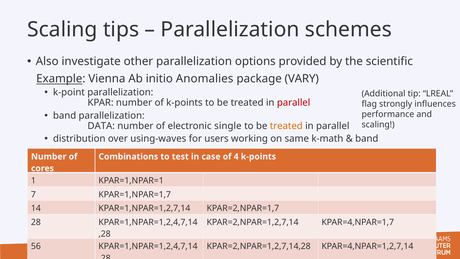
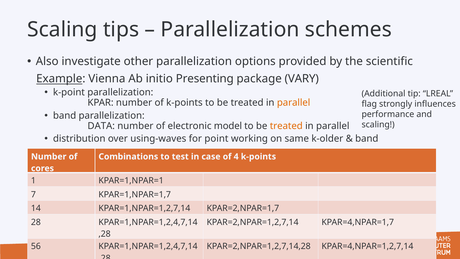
Anomalies: Anomalies -> Presenting (205, 79)
parallel colour: red -> orange (294, 103)
single: single -> model (228, 126)
users: users -> point (216, 139)
k-math: k-math -> k-older (327, 139)
